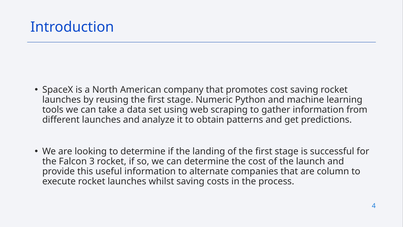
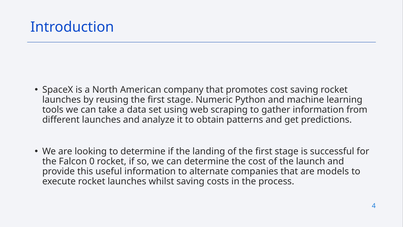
3: 3 -> 0 (92, 161)
column: column -> models (333, 171)
